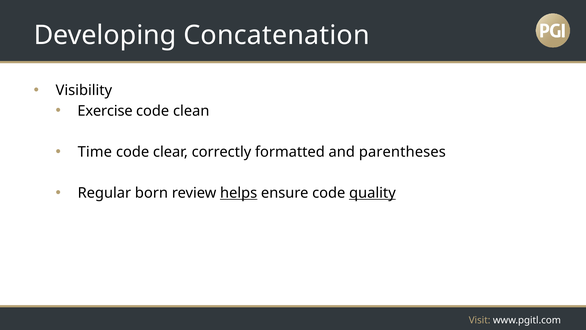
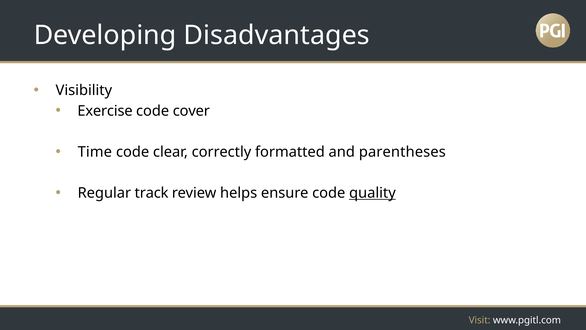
Concatenation: Concatenation -> Disadvantages (277, 35)
clean: clean -> cover (191, 111)
born: born -> track (152, 193)
helps underline: present -> none (239, 193)
